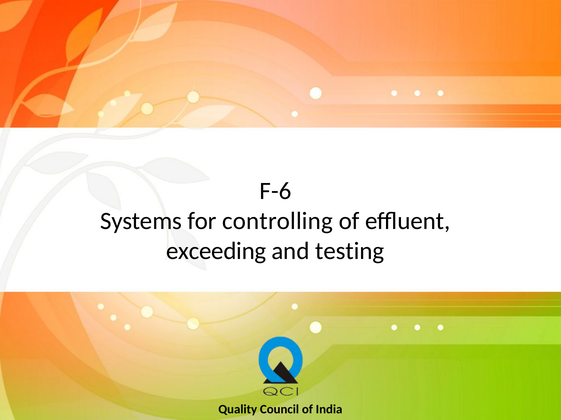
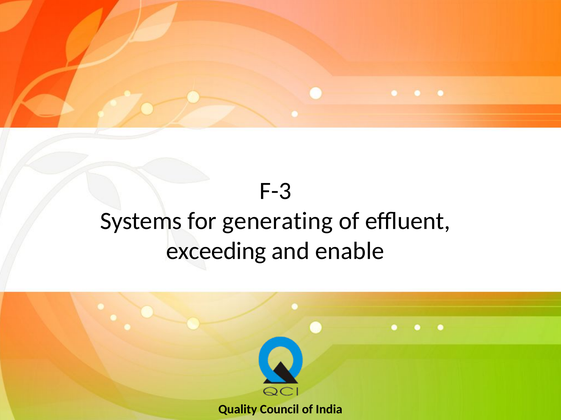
F-6: F-6 -> F-3 (275, 191)
controlling: controlling -> generating (278, 221)
testing: testing -> enable (350, 251)
